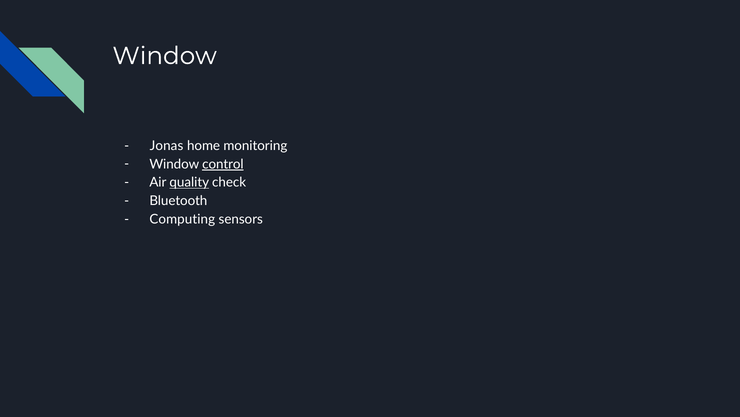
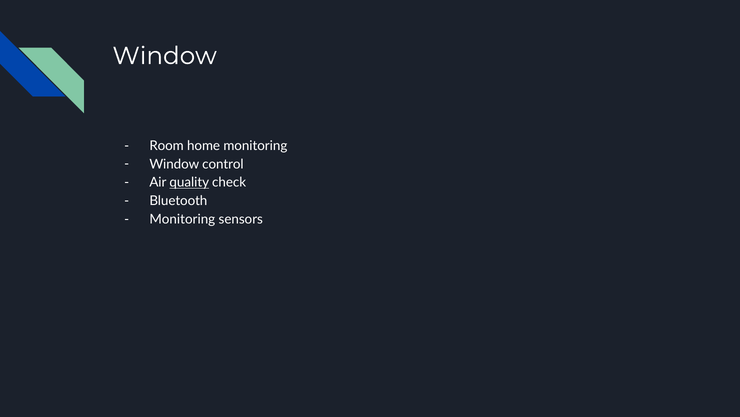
Jonas: Jonas -> Room (167, 146)
control underline: present -> none (223, 164)
Computing: Computing -> Monitoring (182, 219)
